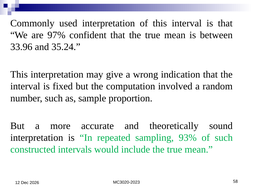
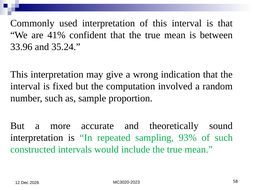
97%: 97% -> 41% (56, 35)
